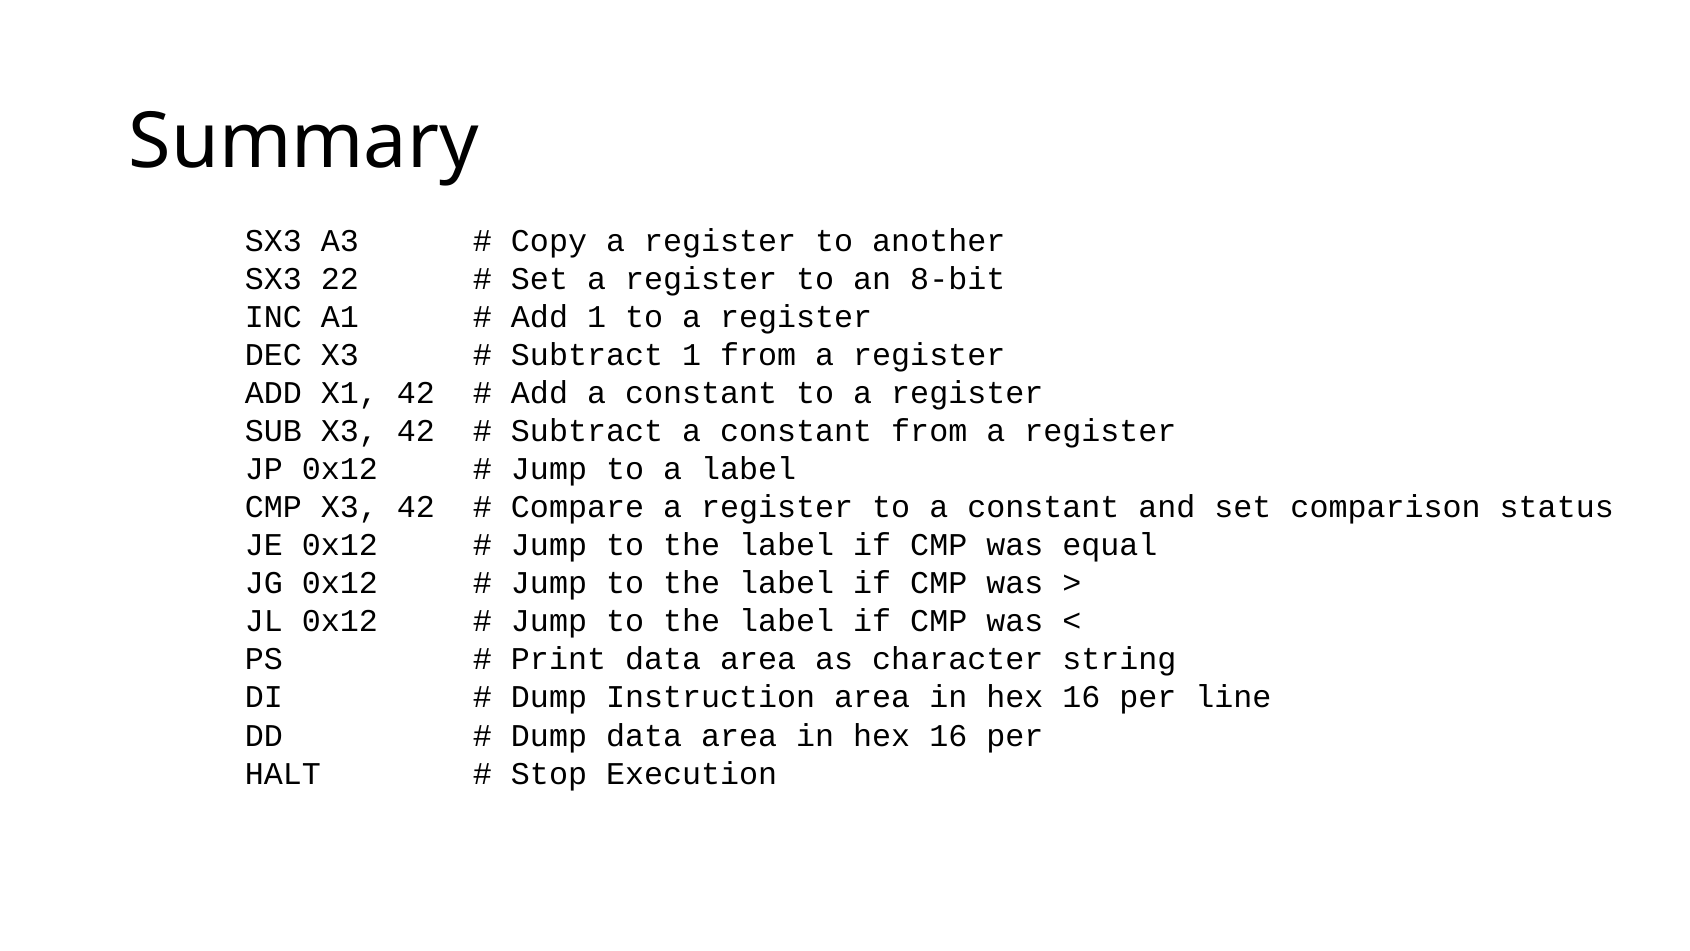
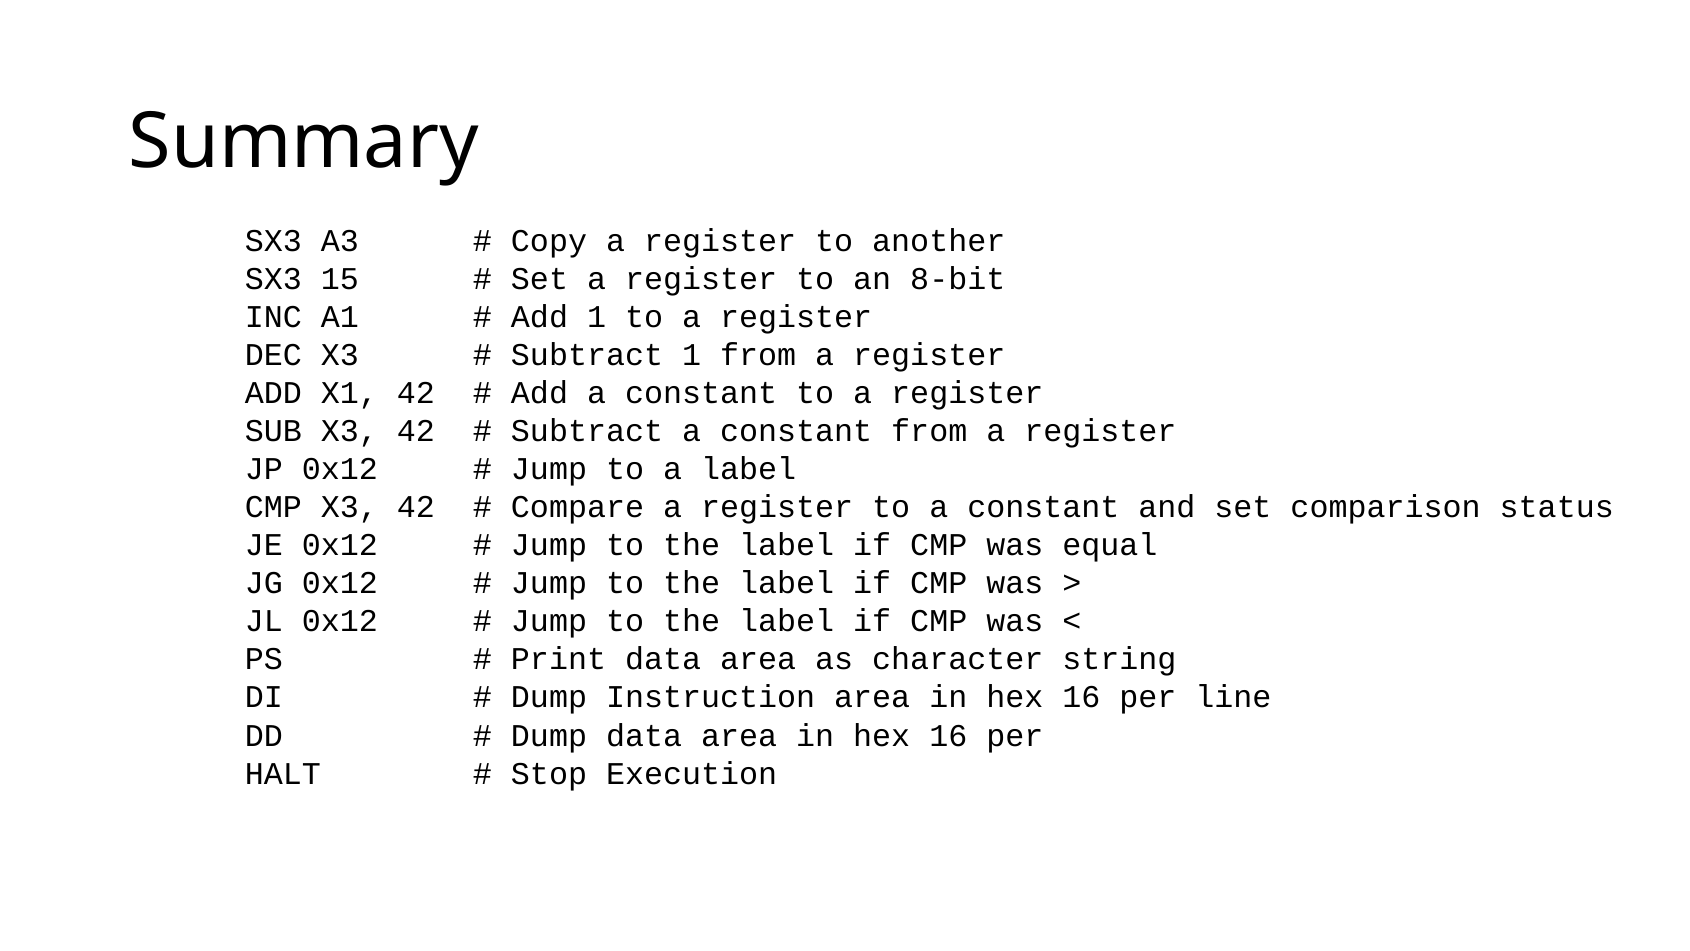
22: 22 -> 15 (340, 279)
